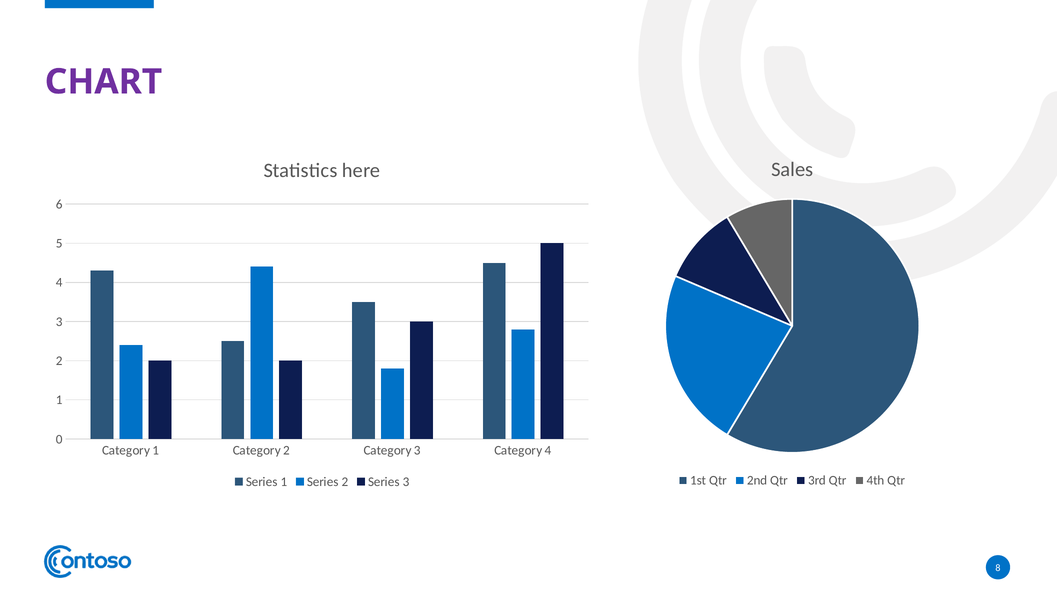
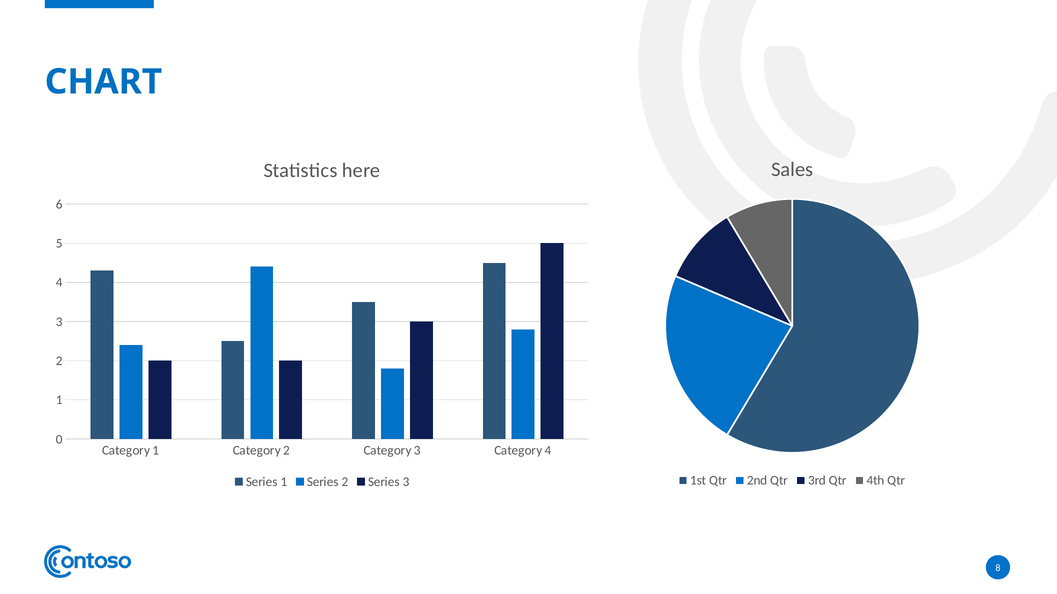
CHART colour: purple -> blue (103, 82)
